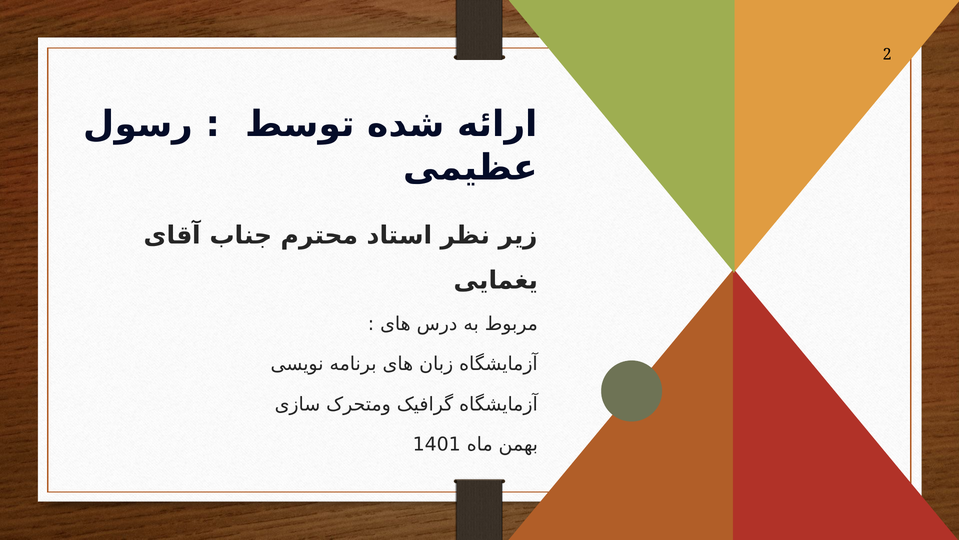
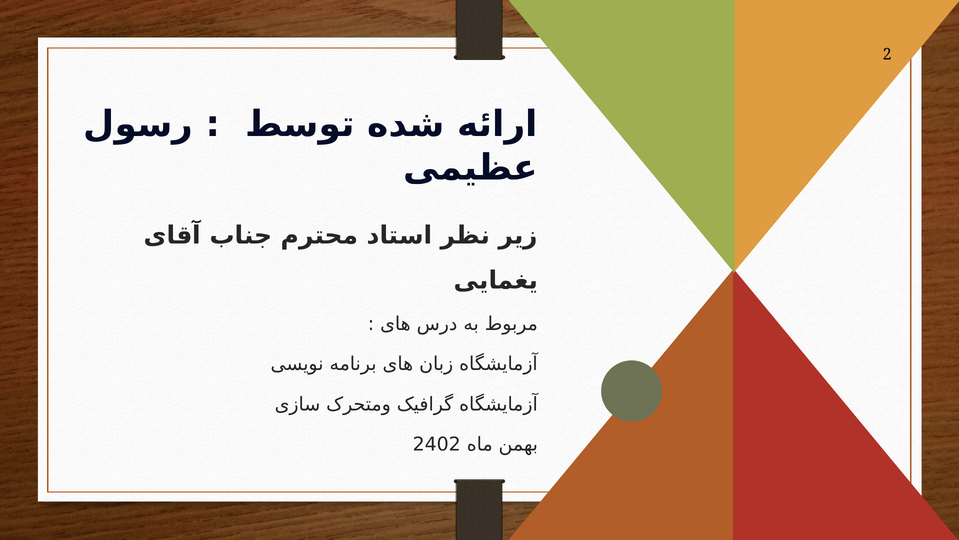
1401: 1401 -> 2402 (437, 444)
